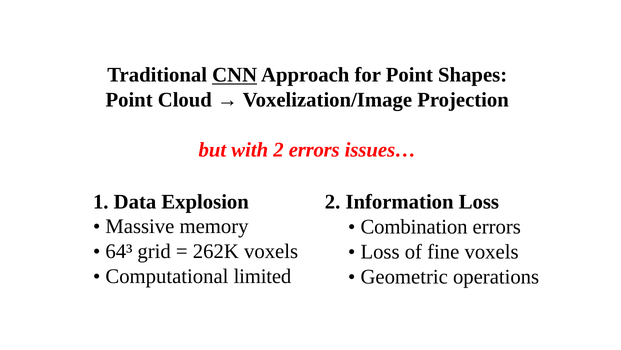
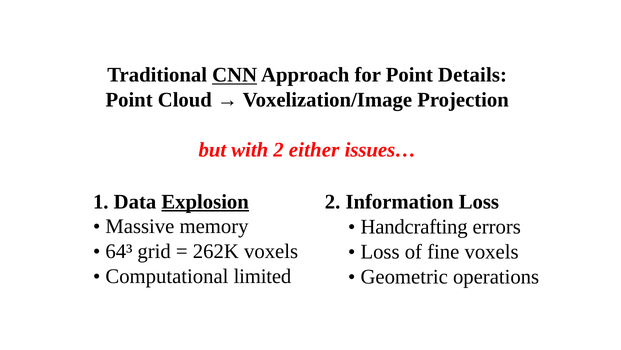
Shapes: Shapes -> Details (473, 75)
2 errors: errors -> either (314, 149)
Explosion underline: none -> present (205, 201)
Combination: Combination -> Handcrafting (414, 226)
